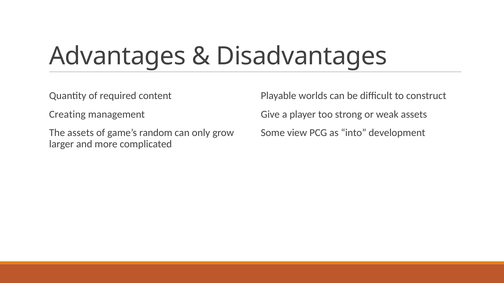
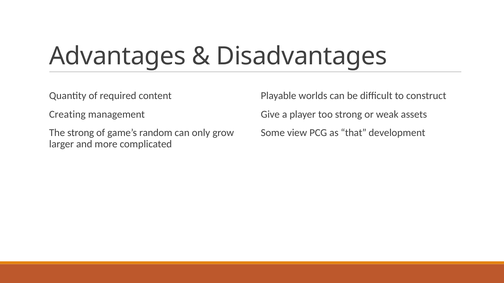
The assets: assets -> strong (81, 133)
into: into -> that (354, 133)
